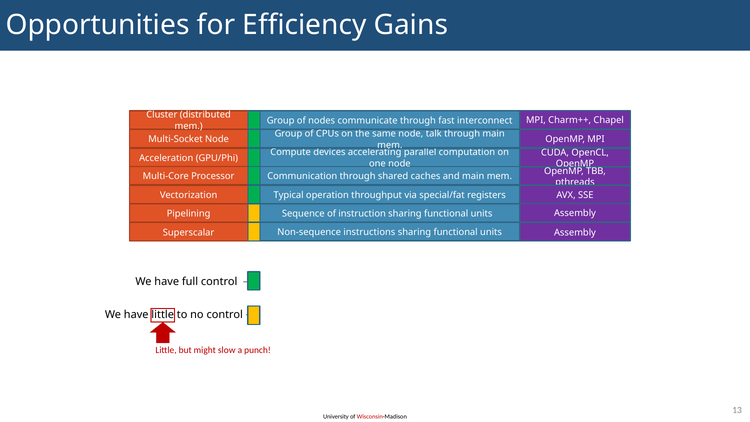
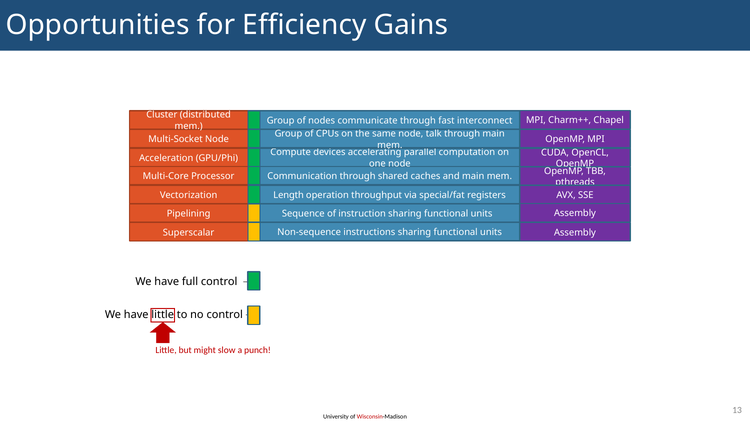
Typical: Typical -> Length (289, 195)
